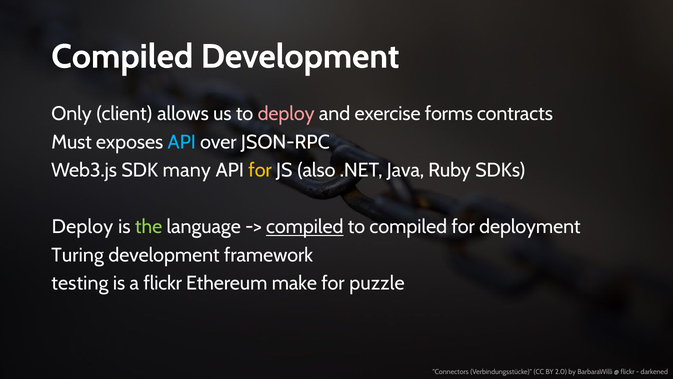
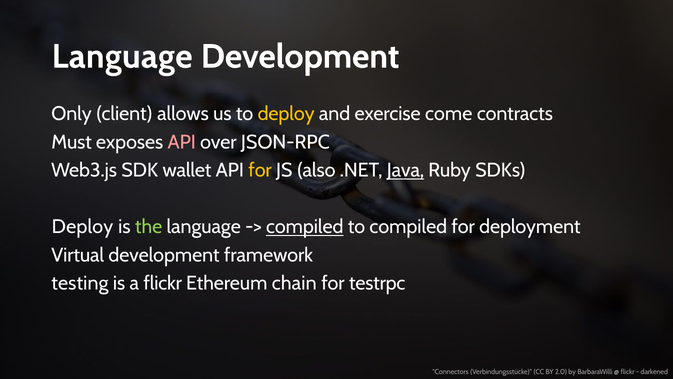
Compiled: Compiled -> Language (122, 57)
deploy colour: pink -> yellow (286, 114)
forms: forms -> come (449, 114)
API colour: light blue -> pink (182, 142)
many: many -> wallet (187, 170)
Java underline: none -> present (405, 170)
Turing: Turing -> Virtual (78, 255)
make: make -> chain (294, 283)
puzzle: puzzle -> testrpc (377, 283)
